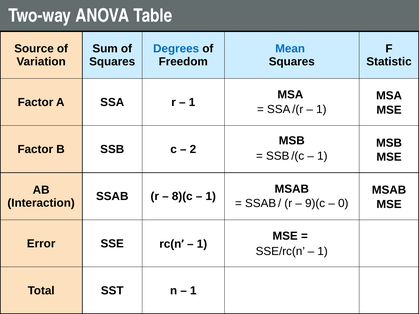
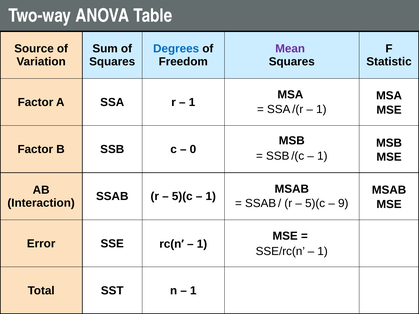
Mean colour: blue -> purple (290, 49)
2: 2 -> 0 (193, 149)
8)(c: 8)(c -> 5)(c (182, 197)
9)(c: 9)(c -> 5)(c (315, 204)
0: 0 -> 9 (343, 204)
